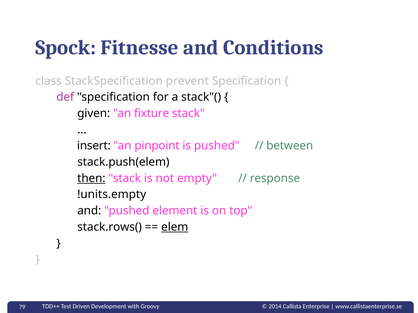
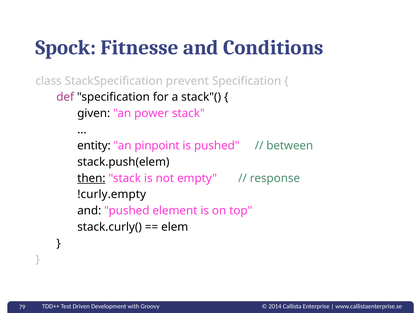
fixture: fixture -> power (152, 114)
insert: insert -> entity (94, 146)
!units.empty: !units.empty -> !curly.empty (112, 195)
stack.rows(: stack.rows( -> stack.curly( (110, 227)
elem underline: present -> none (175, 227)
